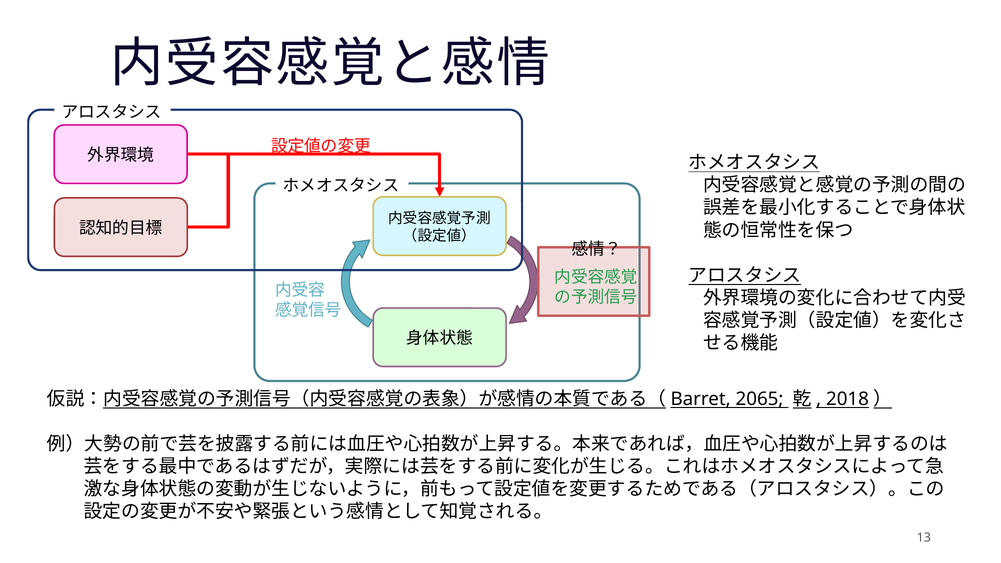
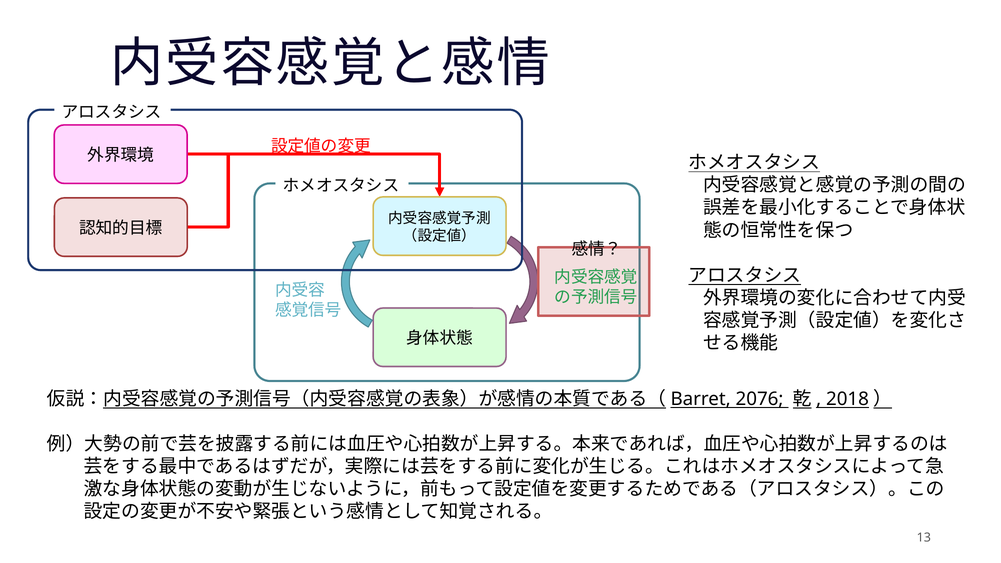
2065: 2065 -> 2076 (760, 399)
